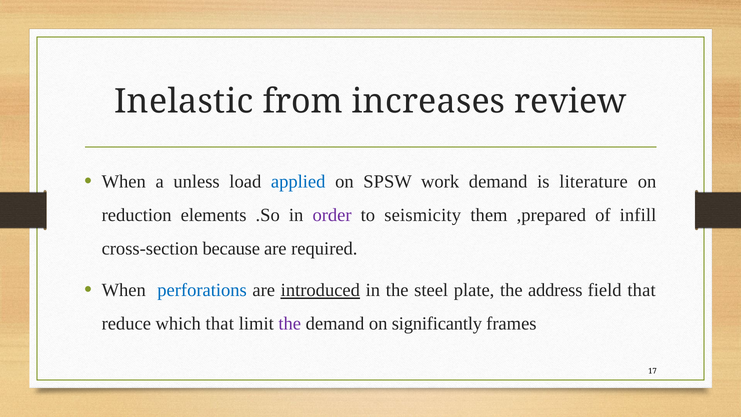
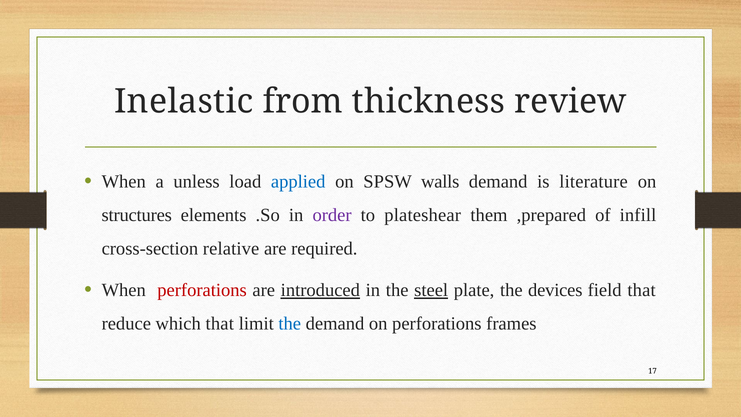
increases: increases -> thickness (429, 102)
work: work -> walls (440, 182)
reduction: reduction -> structures (137, 215)
seismicity: seismicity -> plateshear (423, 215)
because: because -> relative (231, 248)
perforations colour: blue -> red (202, 290)
steel underline: none -> present (431, 290)
address: address -> devices (555, 290)
the colour: purple -> blue (290, 323)
on significantly: significantly -> perforations (437, 323)
